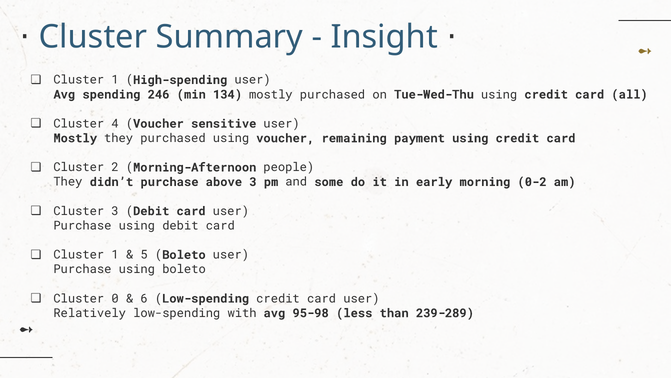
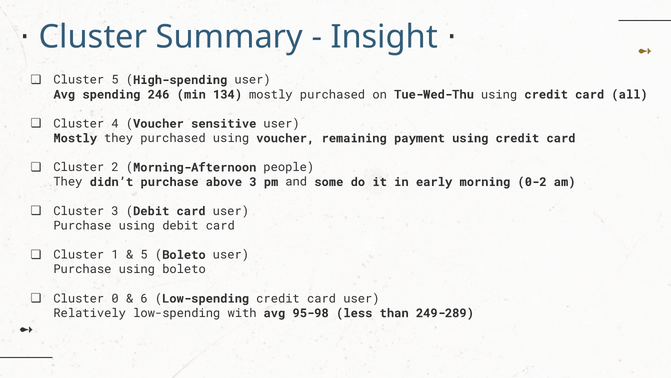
1: 1 -> 5 (115, 80)
239-289: 239-289 -> 249-289 (445, 313)
